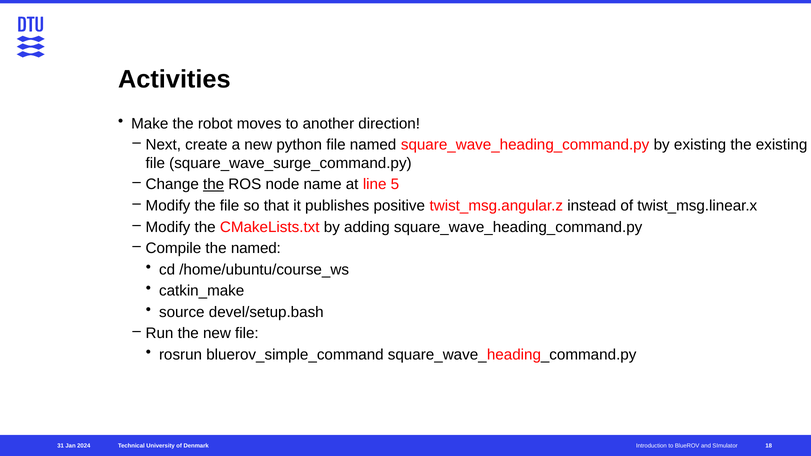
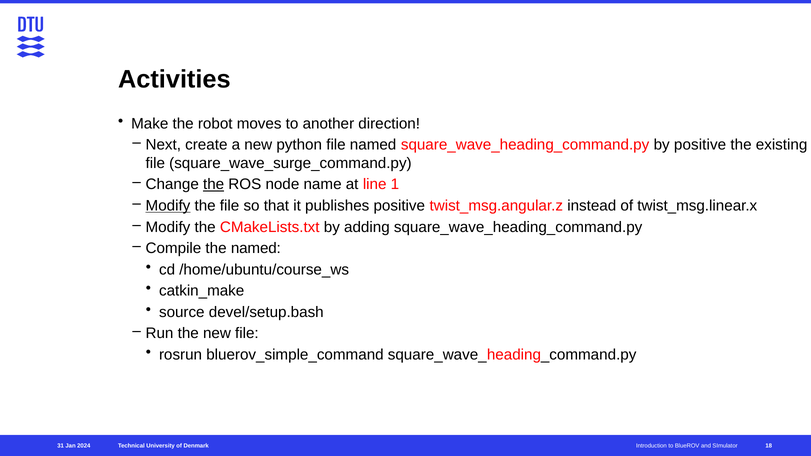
by existing: existing -> positive (700, 145)
5: 5 -> 1 (395, 185)
Modify underline: none -> present (168, 206)
